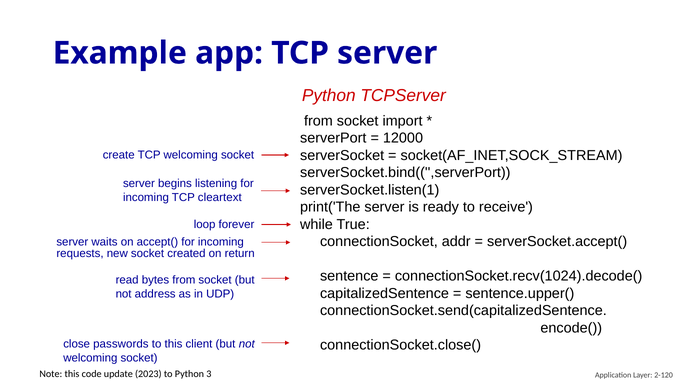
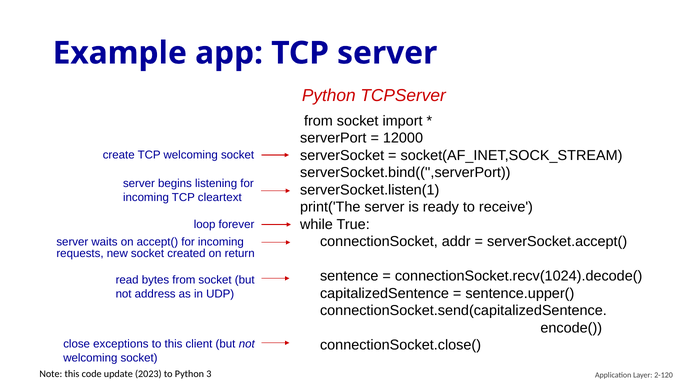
passwords: passwords -> exceptions (121, 345)
